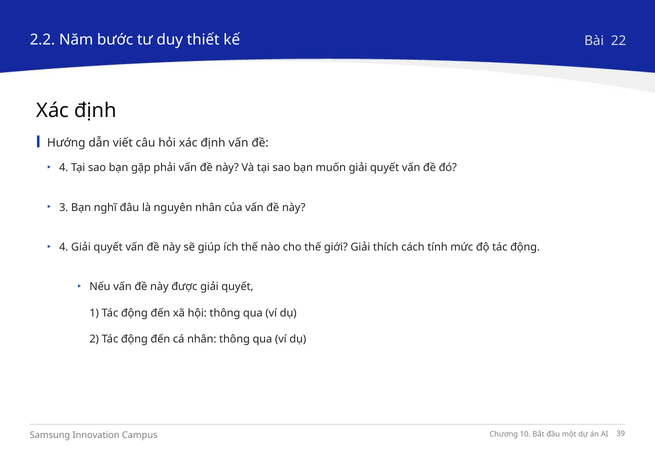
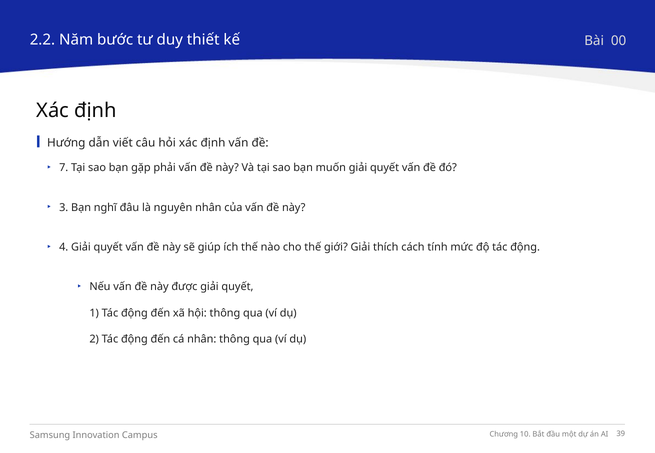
22: 22 -> 00 (619, 41)
4: 4 -> 7 (64, 168)
